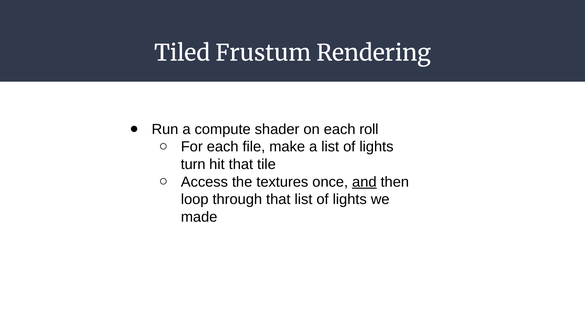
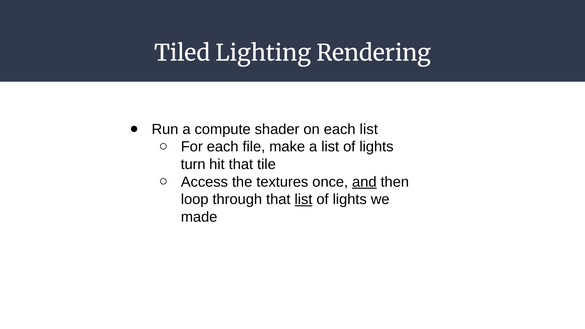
Frustum: Frustum -> Lighting (263, 53)
each roll: roll -> list (369, 129)
list underline: none -> present (303, 199)
